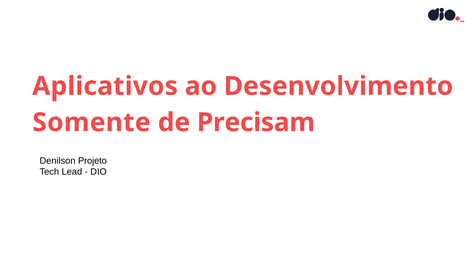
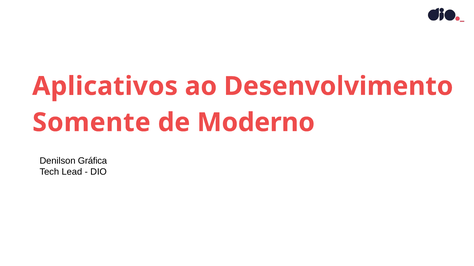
Precisam: Precisam -> Moderno (256, 123)
Projeto: Projeto -> Gráfica (92, 161)
